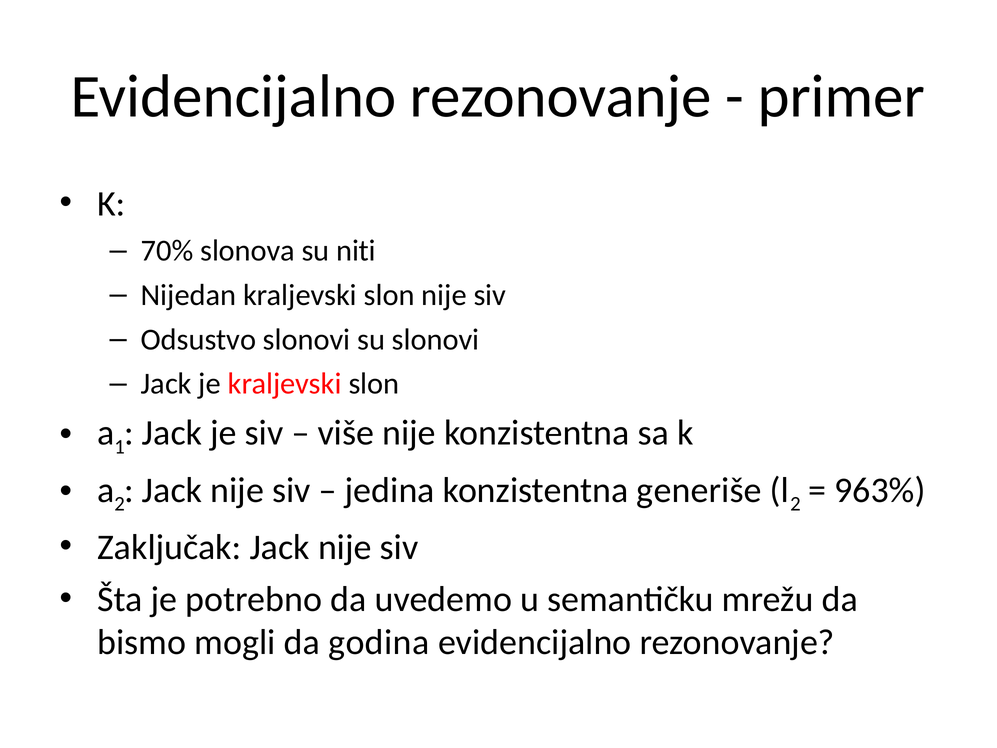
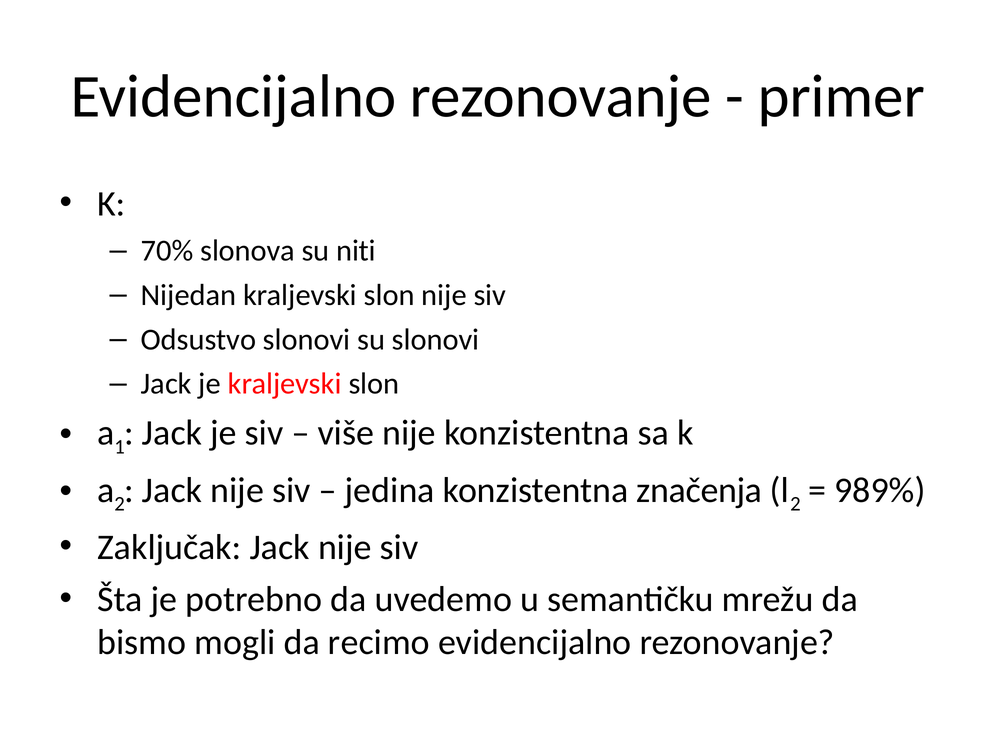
generiše: generiše -> značenja (699, 490)
963%: 963% -> 989% (880, 490)
godina: godina -> recimo (379, 642)
